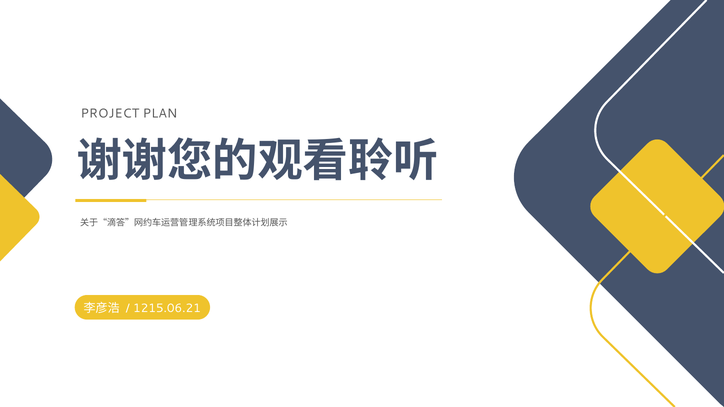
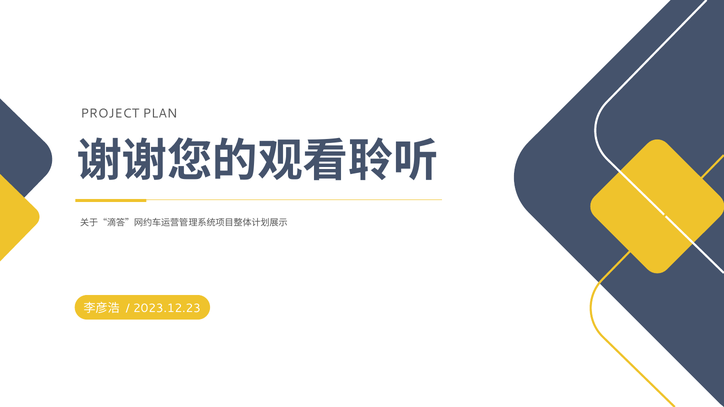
1215.06.21: 1215.06.21 -> 2023.12.23 (167, 308)
